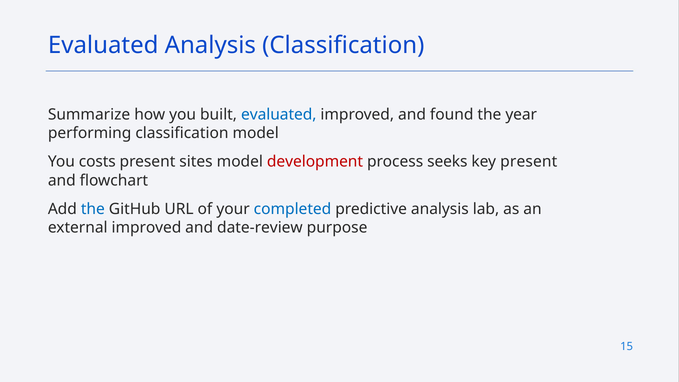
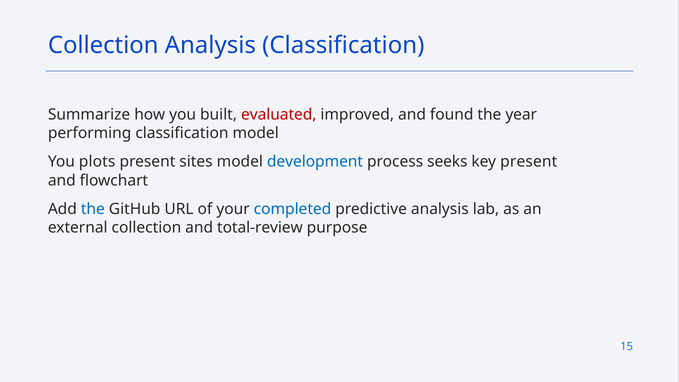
Evaluated: Evaluated -> Collection (103, 45)
evaluated colour: blue -> red (279, 115)
costs: costs -> plots (97, 162)
development colour: red -> blue (315, 162)
external improved: improved -> collection (146, 228)
date-review: date-review -> total-review (260, 228)
